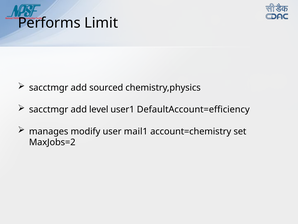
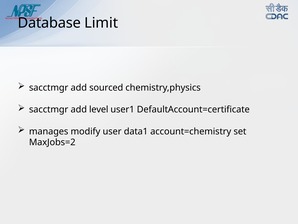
Performs: Performs -> Database (49, 23)
DefaultAccount=efficiency: DefaultAccount=efficiency -> DefaultAccount=certificate (193, 109)
mail1: mail1 -> data1 (136, 131)
